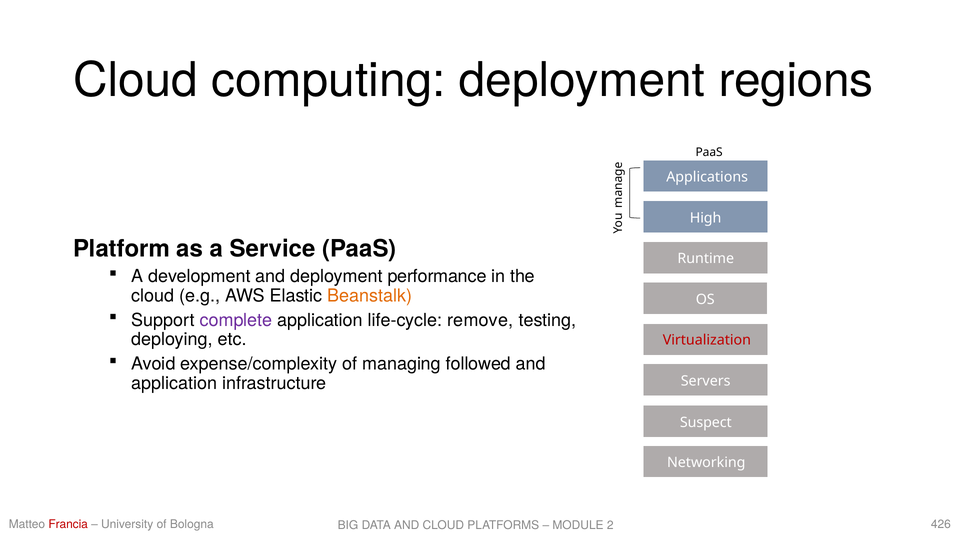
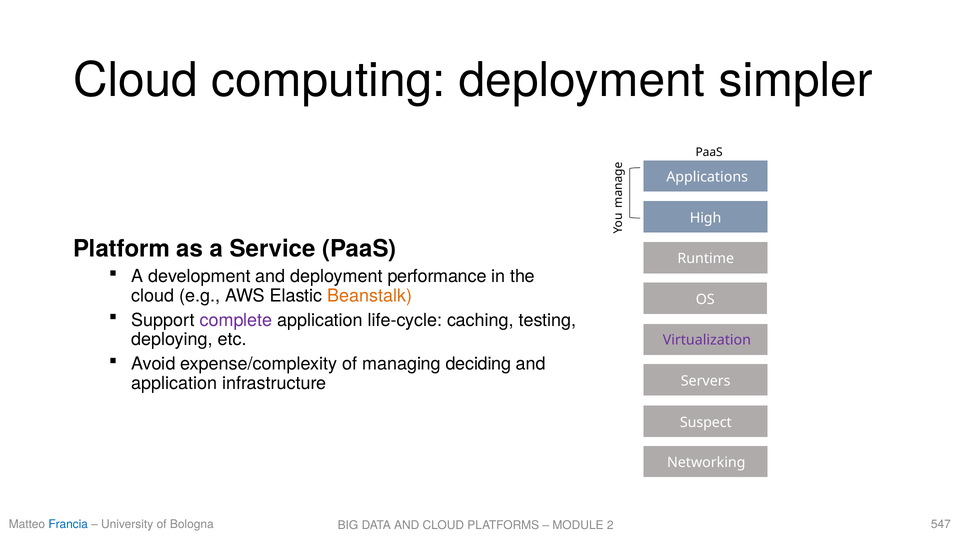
regions: regions -> simpler (796, 80)
remove: remove -> caching (480, 320)
Virtualization colour: red -> purple (707, 340)
followed: followed -> deciding (478, 364)
Francia colour: red -> blue (68, 524)
426: 426 -> 547 (941, 524)
